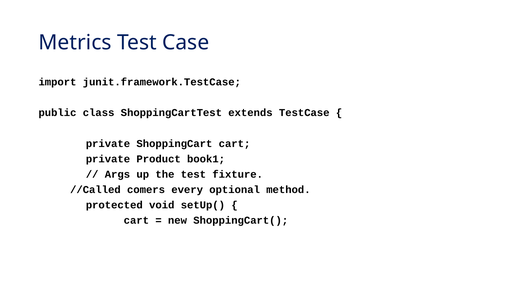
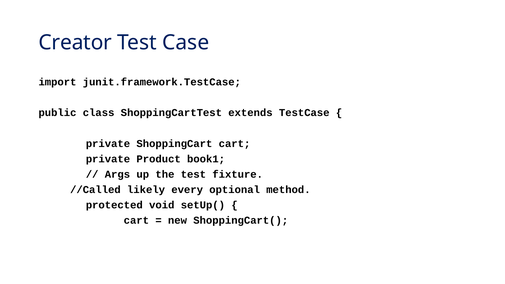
Metrics: Metrics -> Creator (75, 42)
comers: comers -> likely (146, 190)
